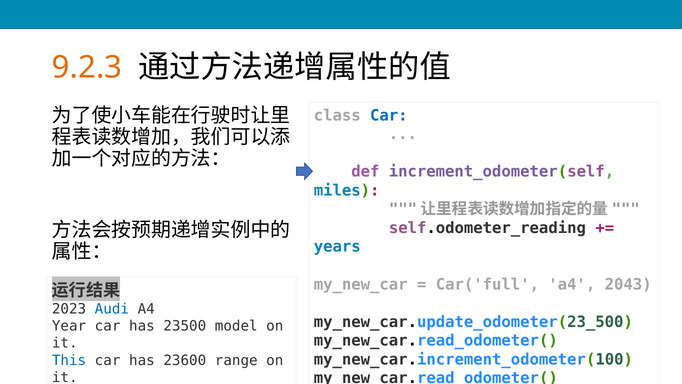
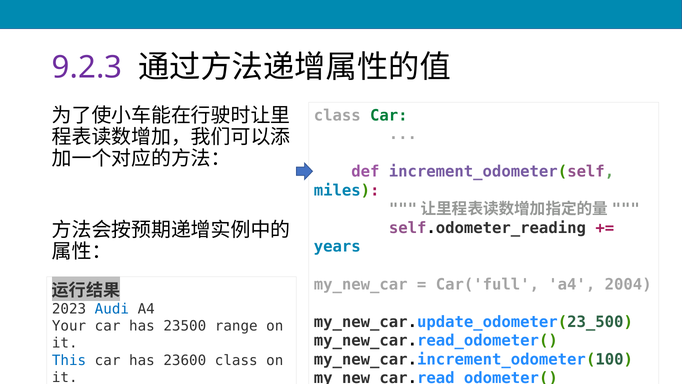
9.2.3 colour: orange -> purple (87, 68)
Car colour: blue -> green (389, 115)
2043: 2043 -> 2004 (628, 284)
Year: Year -> Your (69, 326)
model: model -> range (236, 326)
23600 range: range -> class (236, 360)
